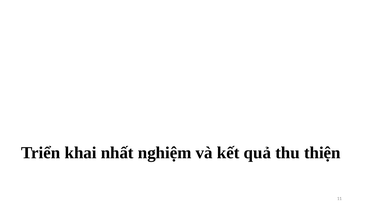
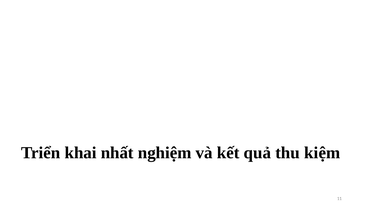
thiện: thiện -> kiệm (322, 153)
